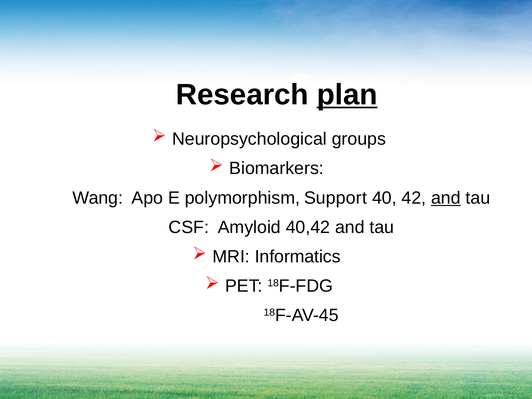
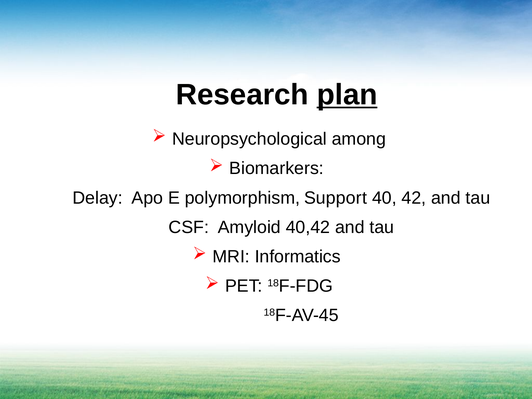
groups: groups -> among (359, 139)
Wang: Wang -> Delay (98, 198)
and underline: present -> none (446, 198)
